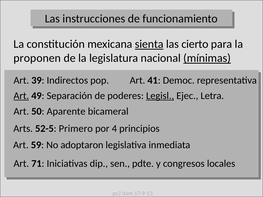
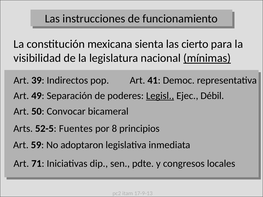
sienta underline: present -> none (149, 44)
proponen: proponen -> visibilidad (37, 58)
Art underline: present -> none (21, 96)
Letra: Letra -> Débil (212, 96)
Aparente: Aparente -> Convocar (66, 112)
Primero: Primero -> Fuentes (76, 129)
4: 4 -> 8 (114, 129)
